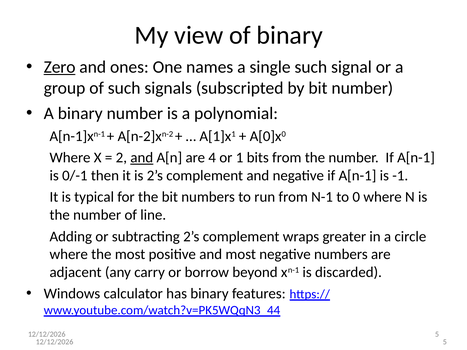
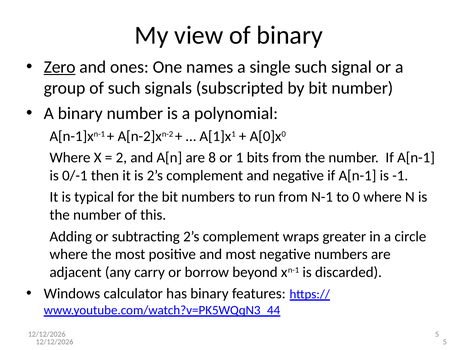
and underline: present -> none (142, 158)
4: 4 -> 8 (212, 158)
line: line -> this (153, 215)
